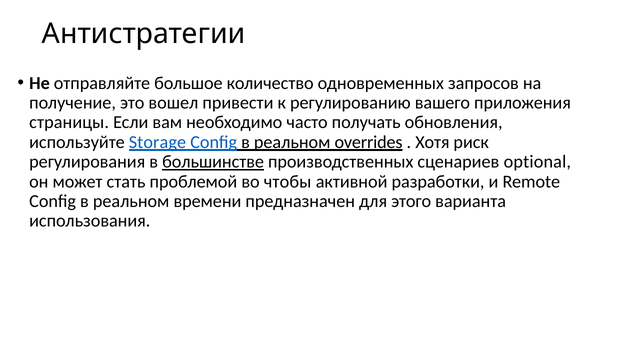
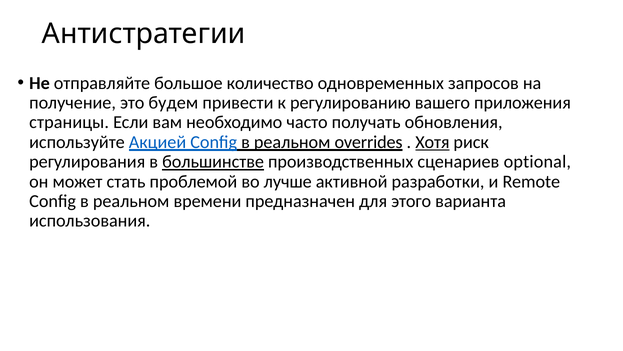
вошел: вошел -> будем (173, 102)
Storage: Storage -> Акцией (157, 142)
Хотя underline: none -> present (432, 142)
чтобы: чтобы -> лучше (288, 181)
